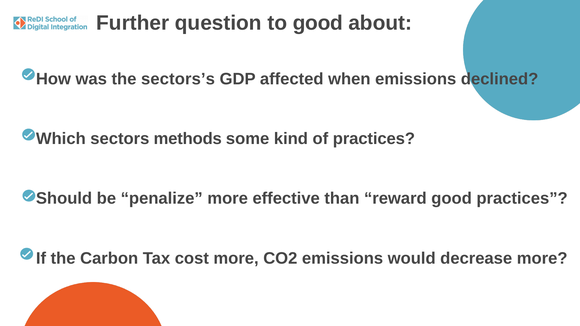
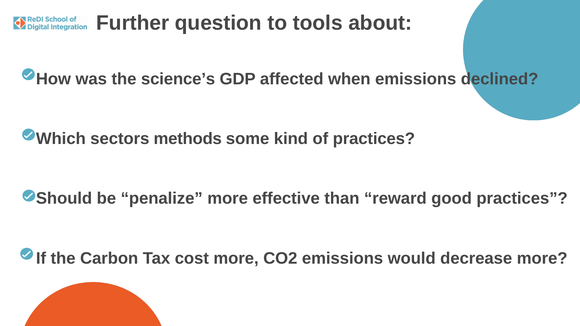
to good: good -> tools (318, 23)
sectors’s: sectors’s -> science’s (178, 79)
